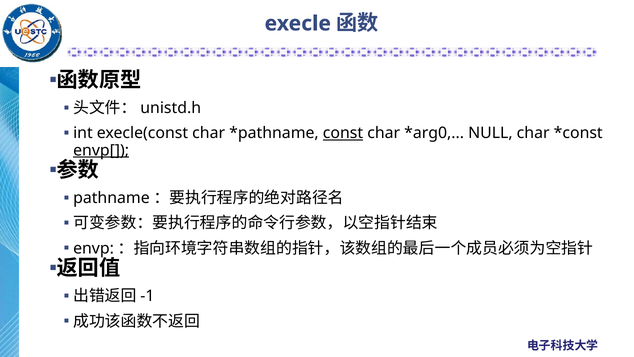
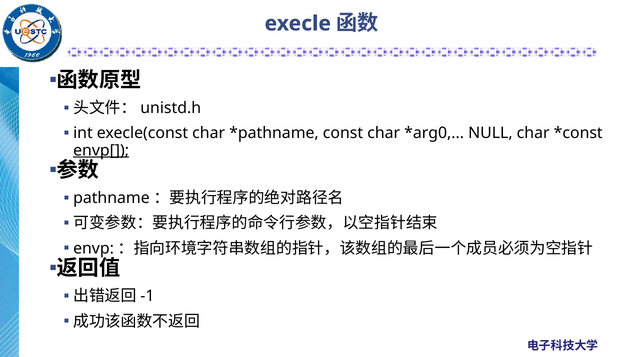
const underline: present -> none (343, 133)
